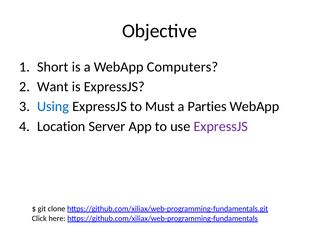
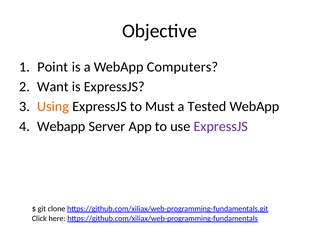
Short: Short -> Point (53, 67)
Using colour: blue -> orange (53, 107)
Parties: Parties -> Tested (207, 107)
Location: Location -> Webapp (61, 127)
